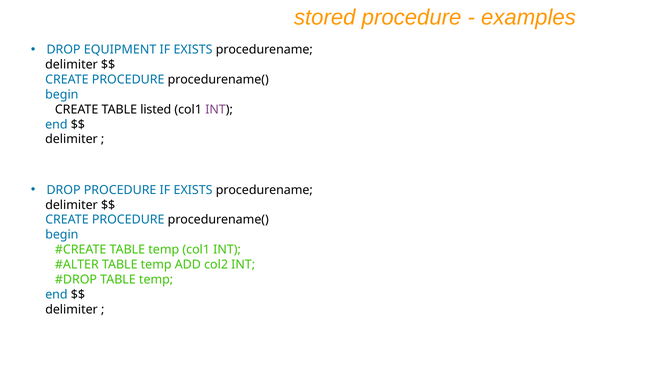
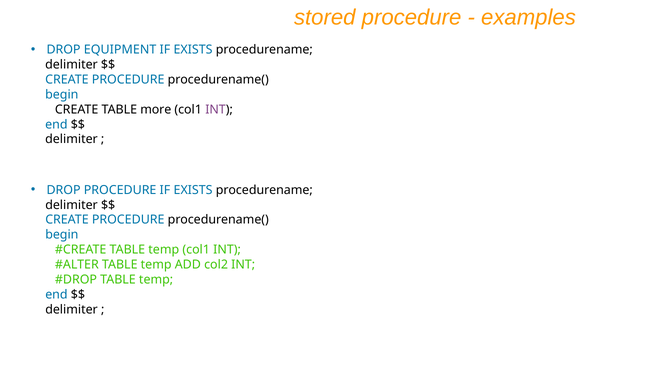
listed: listed -> more (156, 109)
